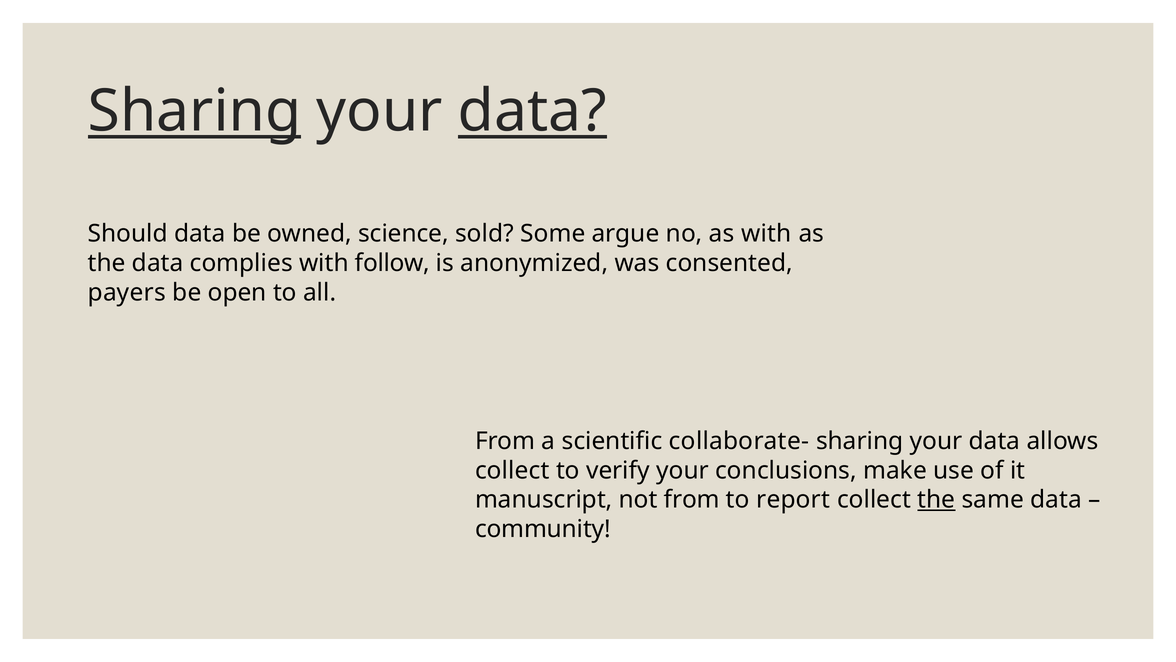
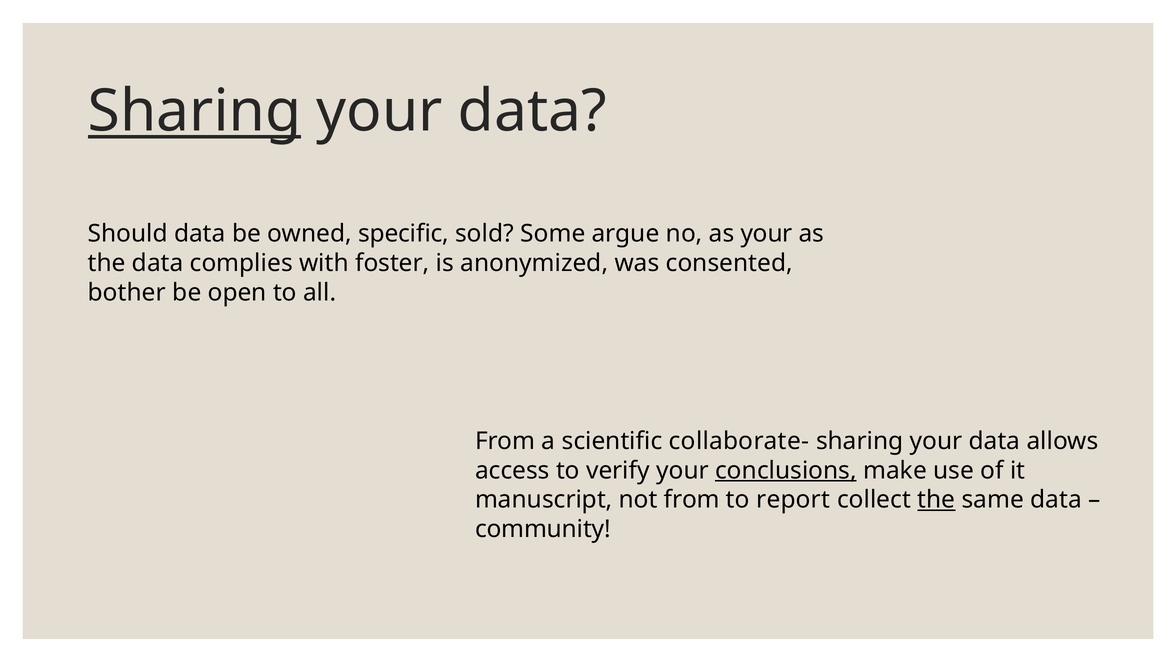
data underline: present -> none (532, 111)
science: science -> specific (403, 234)
as with: with -> your (767, 234)
follow: follow -> foster (392, 263)
payers: payers -> bother (127, 293)
collect: collect -> access (512, 470)
conclusions underline: none -> present (786, 470)
